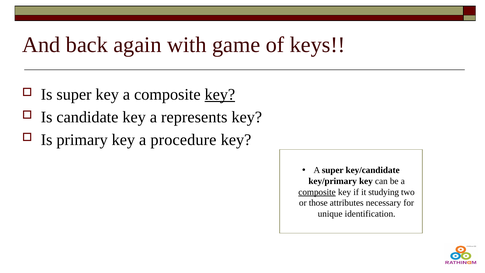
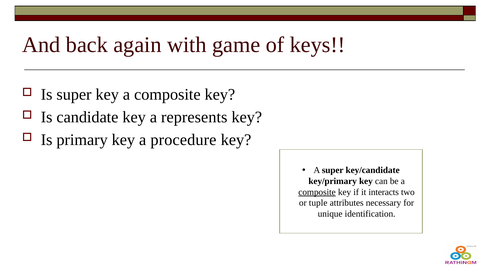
key underline: present -> none (220, 94)
studying: studying -> interacts (384, 192)
those: those -> tuple (318, 203)
